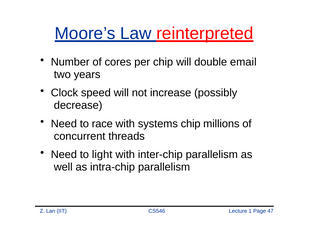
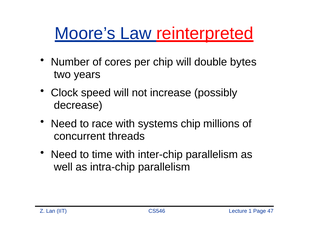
email: email -> bytes (243, 62)
light: light -> time (102, 154)
